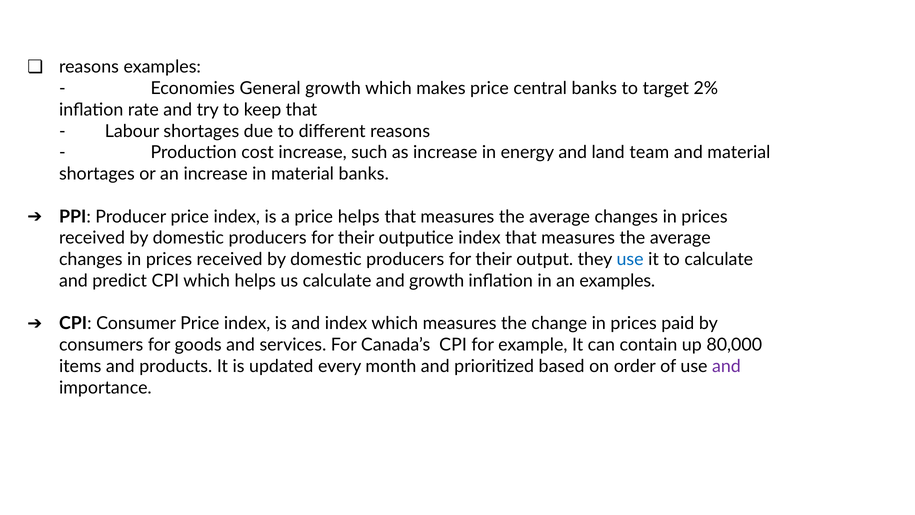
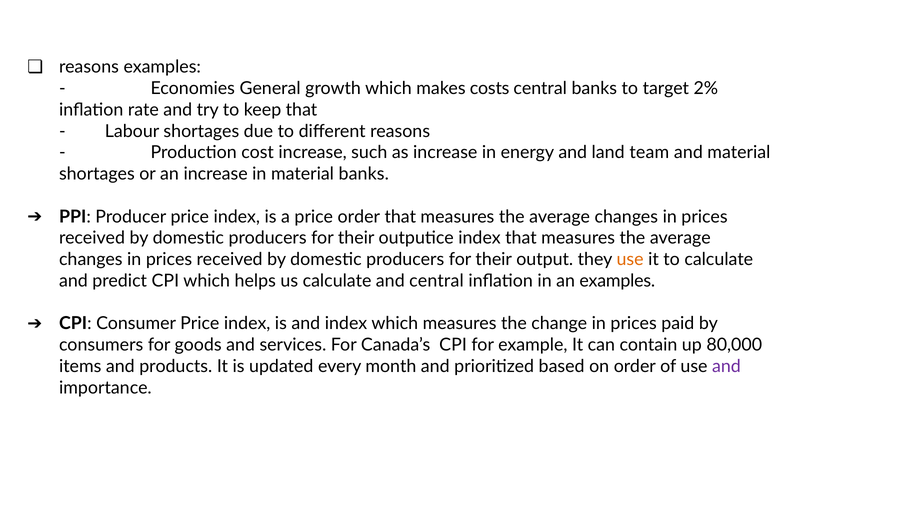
makes price: price -> costs (490, 88)
price helps: helps -> order (359, 217)
use colour: blue -> orange (630, 259)
and growth: growth -> central (436, 281)
